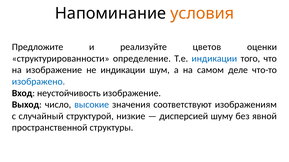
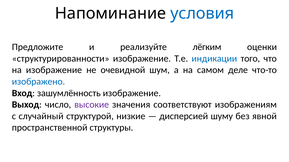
условия colour: orange -> blue (202, 13)
цветов: цветов -> лёгким (207, 47)
структурированности определение: определение -> изображение (142, 59)
не индикации: индикации -> очевидной (123, 70)
неустойчивость: неустойчивость -> зашумлённость (69, 93)
высокие colour: blue -> purple (92, 105)
